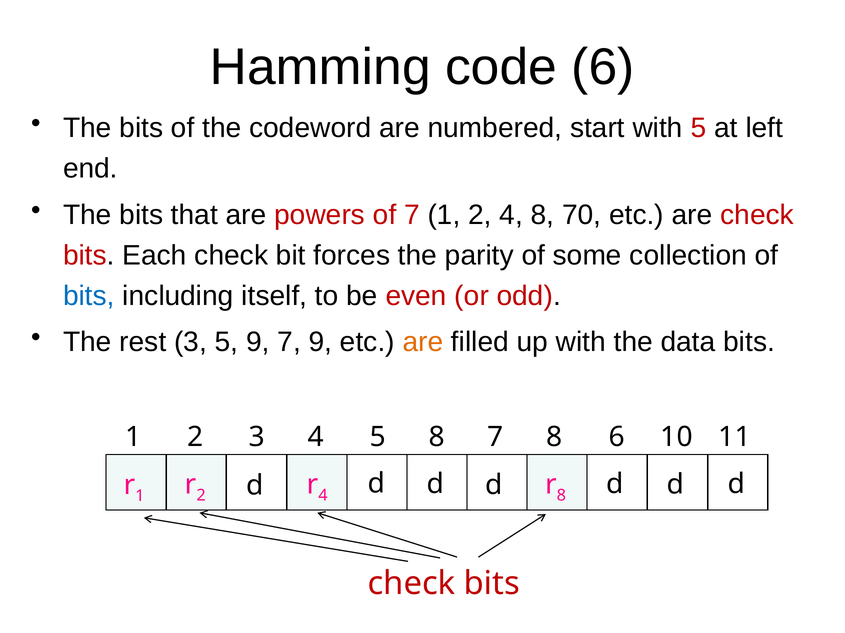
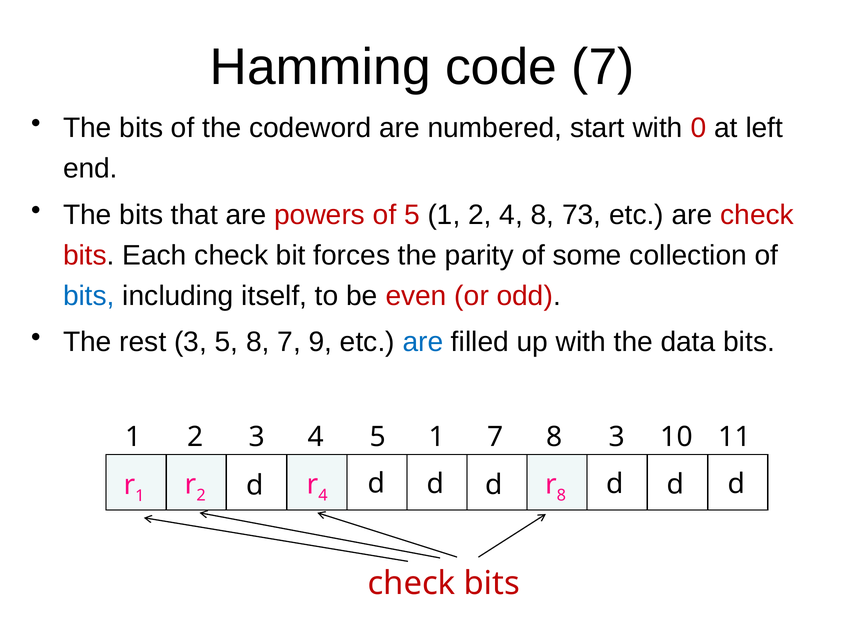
code 6: 6 -> 7 (603, 67)
with 5: 5 -> 0 (699, 128)
of 7: 7 -> 5 (412, 215)
70: 70 -> 73 (582, 215)
5 9: 9 -> 8 (258, 342)
are colour: orange -> blue (423, 342)
4 5 8: 8 -> 1 (437, 438)
8 6: 6 -> 3 (617, 438)
